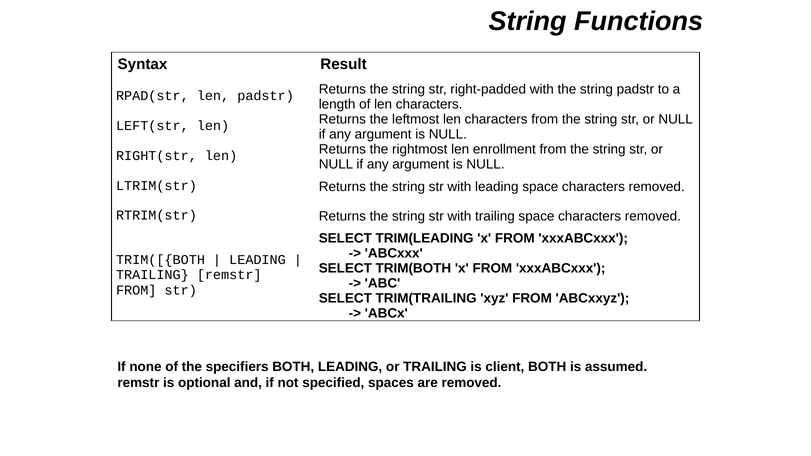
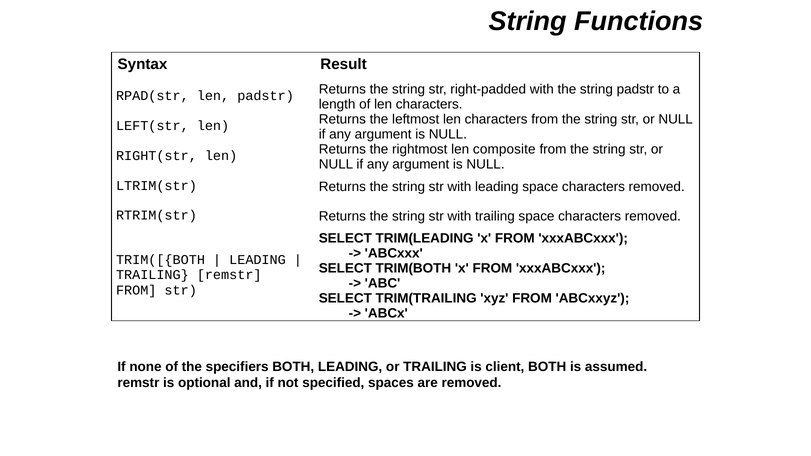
enrollment: enrollment -> composite (504, 150)
